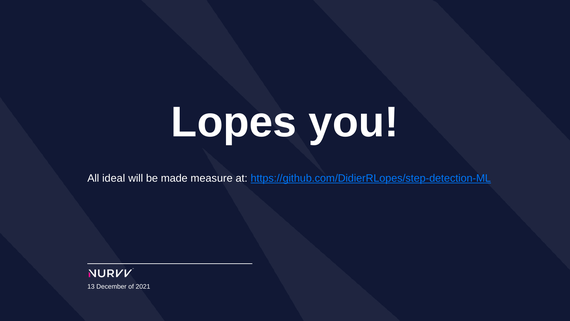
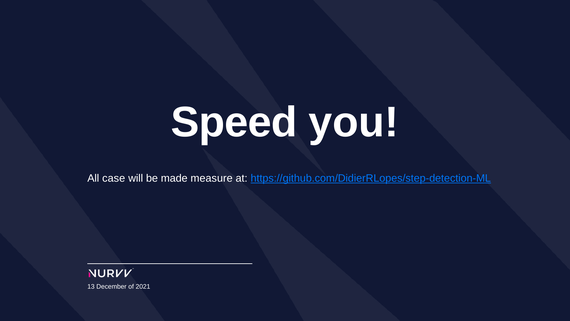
Lopes: Lopes -> Speed (234, 122)
ideal: ideal -> case (114, 178)
